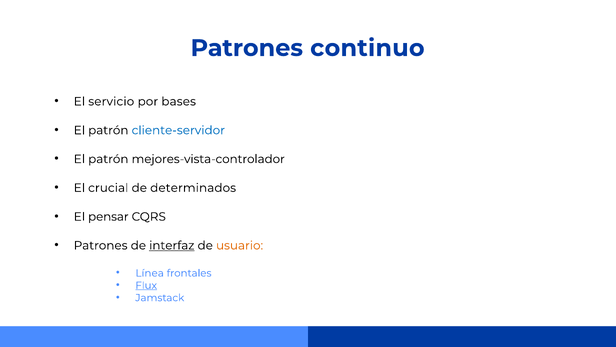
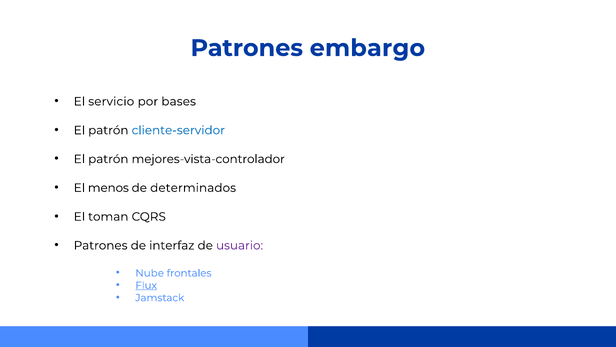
continuo: continuo -> embargo (367, 48)
crucial: crucial -> menos (108, 188)
pensar: pensar -> toman (108, 216)
interfaz underline: present -> none (172, 245)
usuario colour: orange -> purple (240, 245)
Línea: Línea -> Nube (150, 273)
